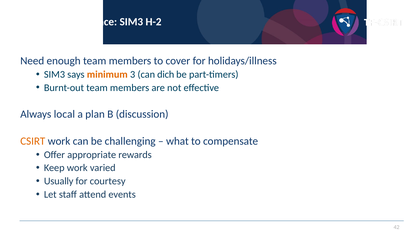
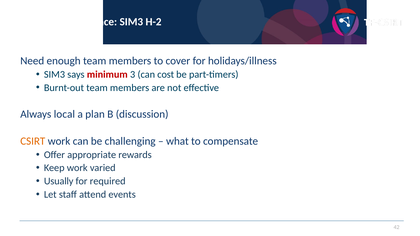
minimum colour: orange -> red (107, 75)
dich: dich -> cost (166, 75)
courtesy: courtesy -> required (108, 181)
